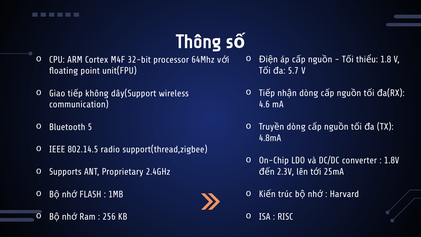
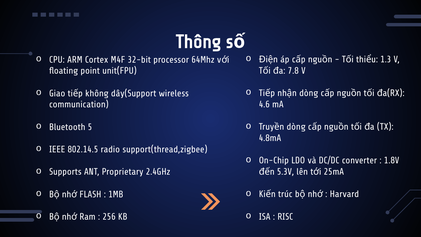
1.8: 1.8 -> 1.3 (386, 59)
5.7: 5.7 -> 7.8 (293, 71)
2.3V: 2.3V -> 5.3V (285, 172)
